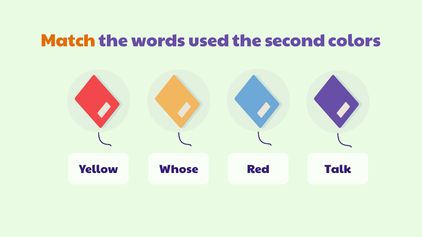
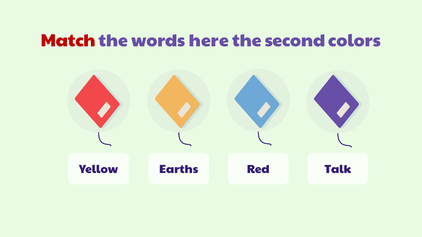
Match colour: orange -> red (68, 41)
used: used -> here (209, 41)
Whose: Whose -> Earths (179, 170)
